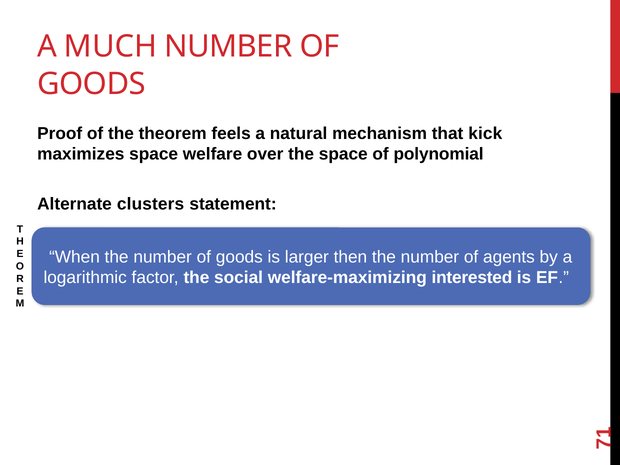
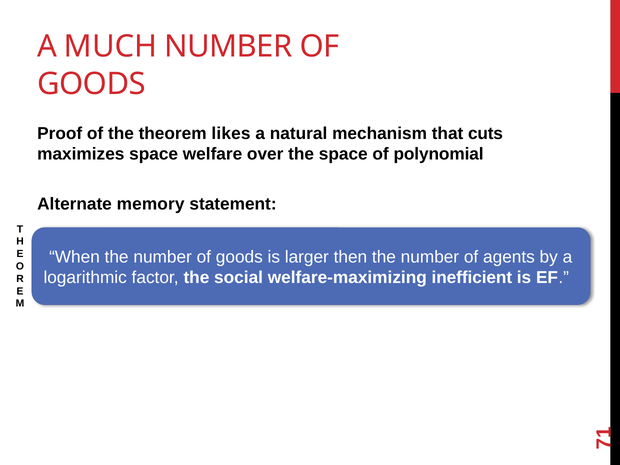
feels: feels -> likes (231, 133)
kick: kick -> cuts (485, 133)
clusters: clusters -> memory (151, 204)
interested: interested -> inefficient (472, 278)
